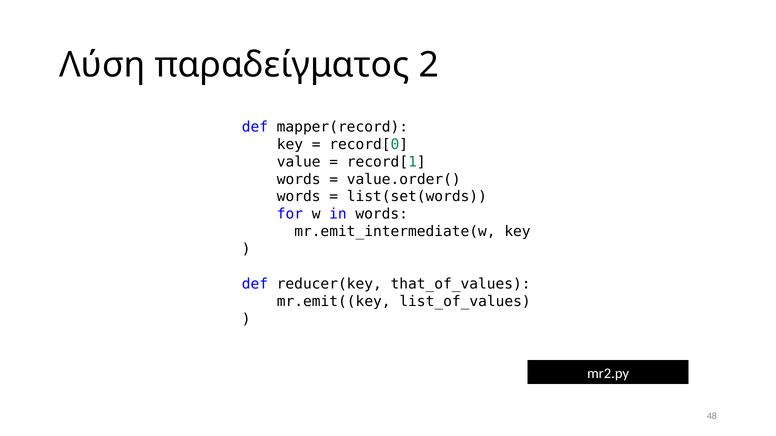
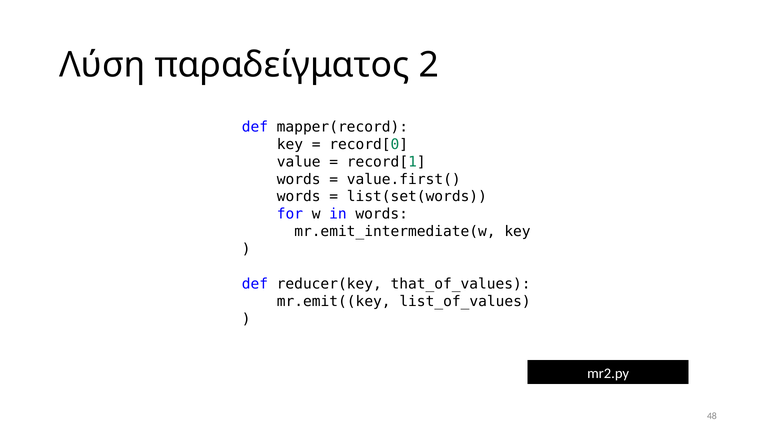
value.order(: value.order( -> value.first( (404, 179)
